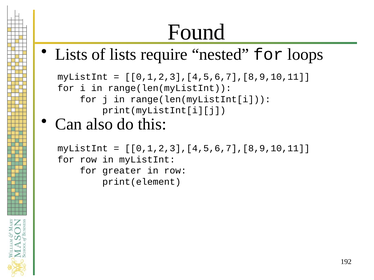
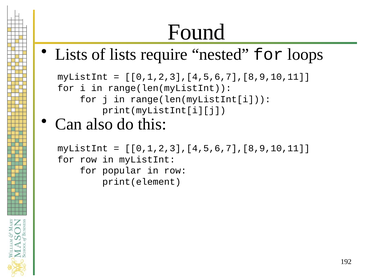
greater: greater -> popular (122, 171)
